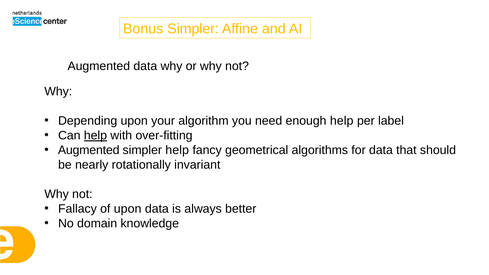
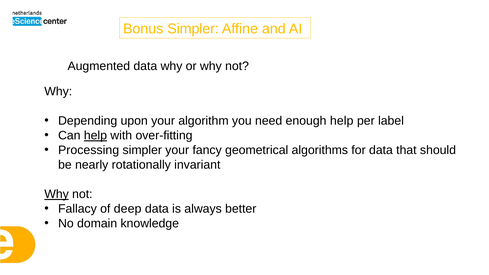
Augmented: Augmented -> Processing (89, 150)
simpler help: help -> your (177, 150)
Why underline: none -> present (57, 194)
of upon: upon -> deep (128, 209)
